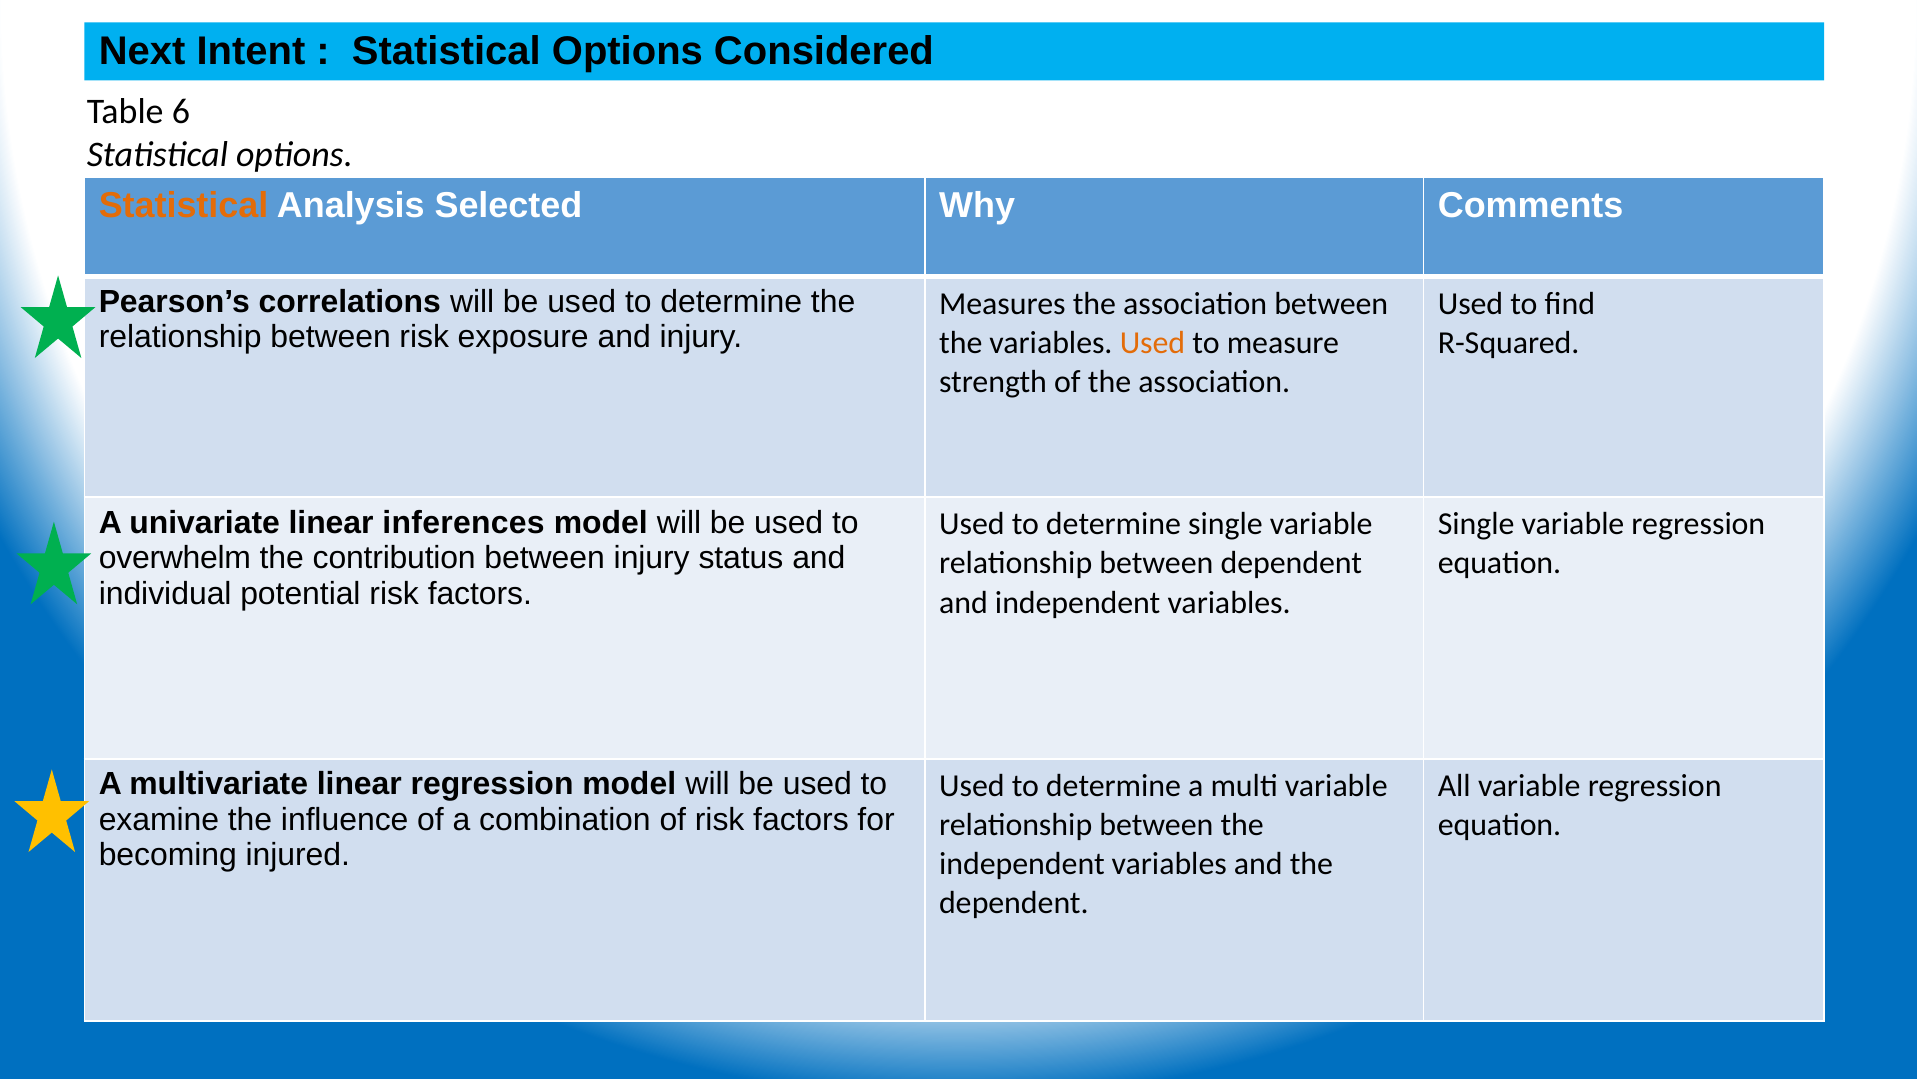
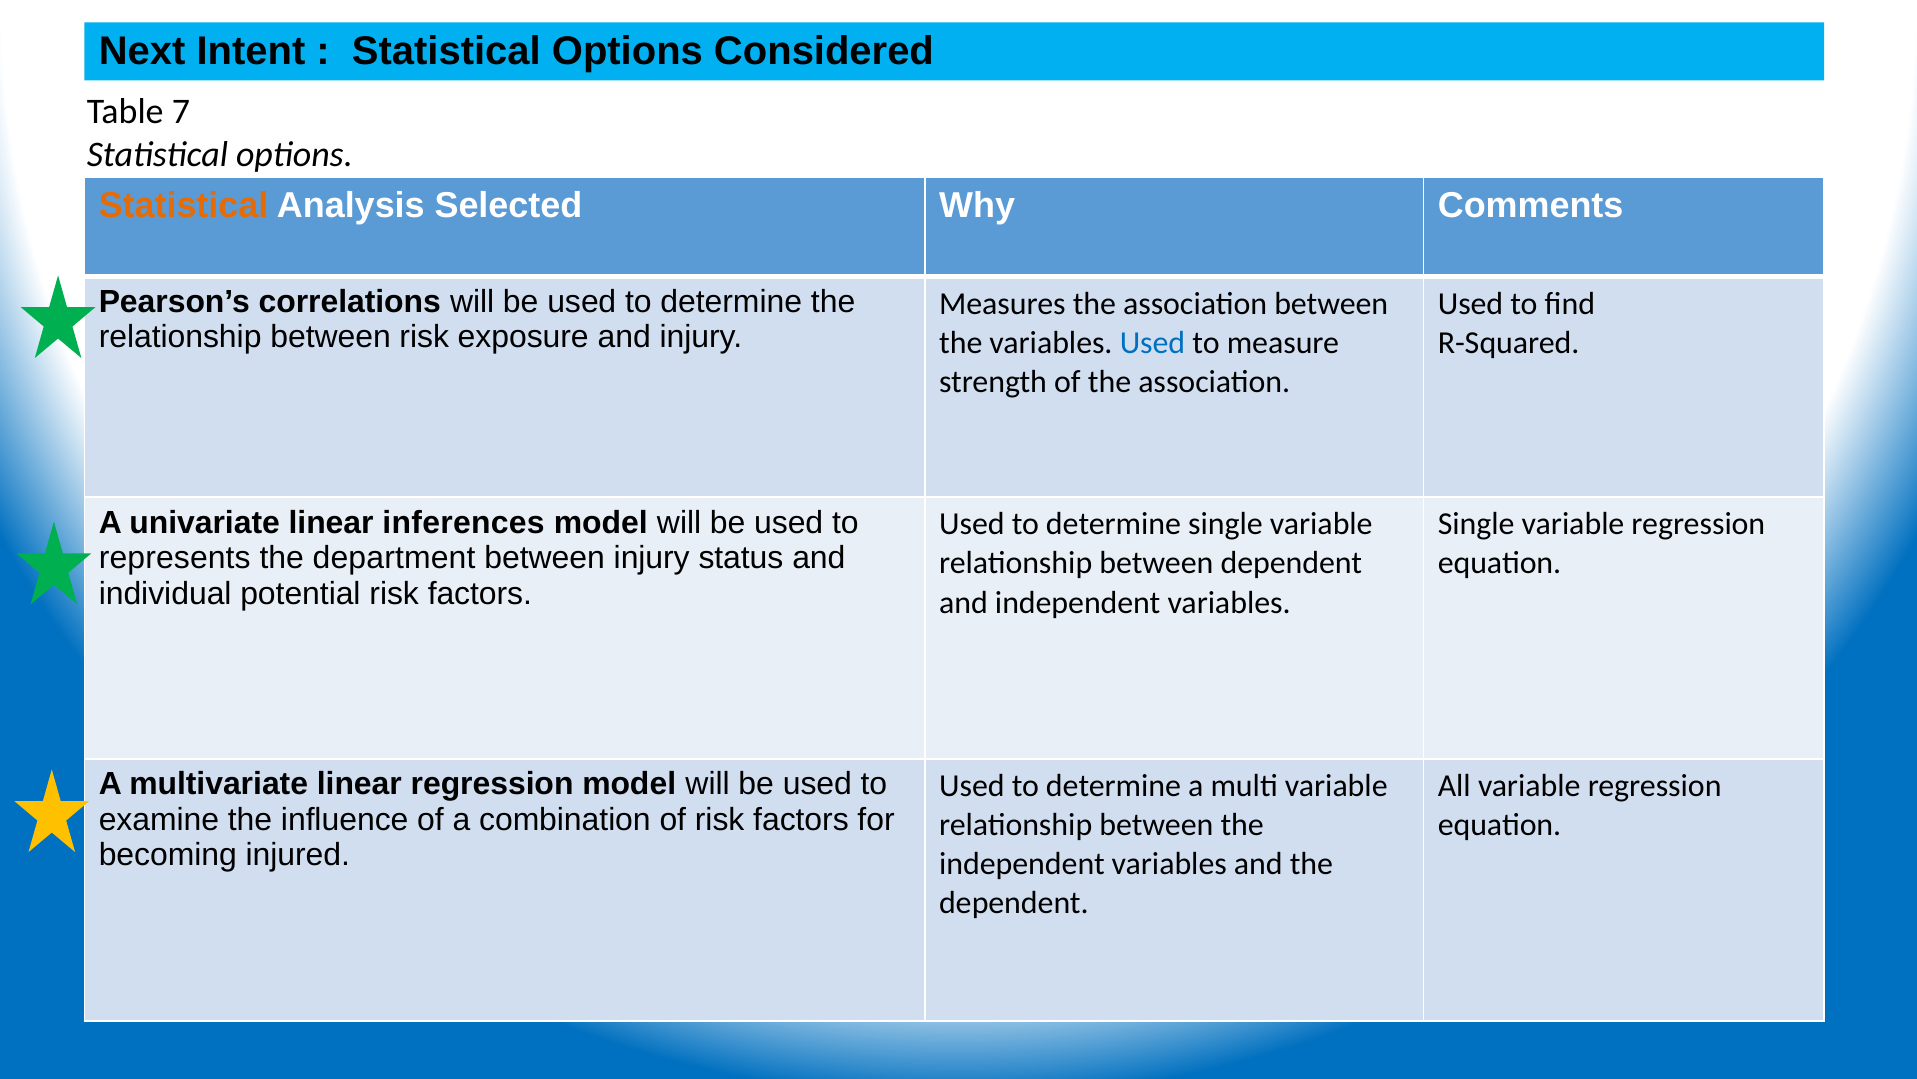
6: 6 -> 7 (181, 111)
Used colour: orange -> blue (1153, 343)
overwhelm: overwhelm -> represents (175, 558)
contribution: contribution -> department (394, 558)
